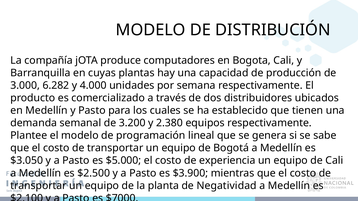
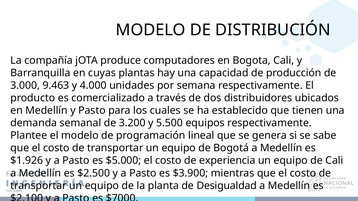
6.282: 6.282 -> 9.463 (56, 86)
2.380: 2.380 -> 5.500 (170, 123)
$3.050: $3.050 -> $1.926 (27, 161)
Negatividad: Negatividad -> Desigualdad (227, 186)
